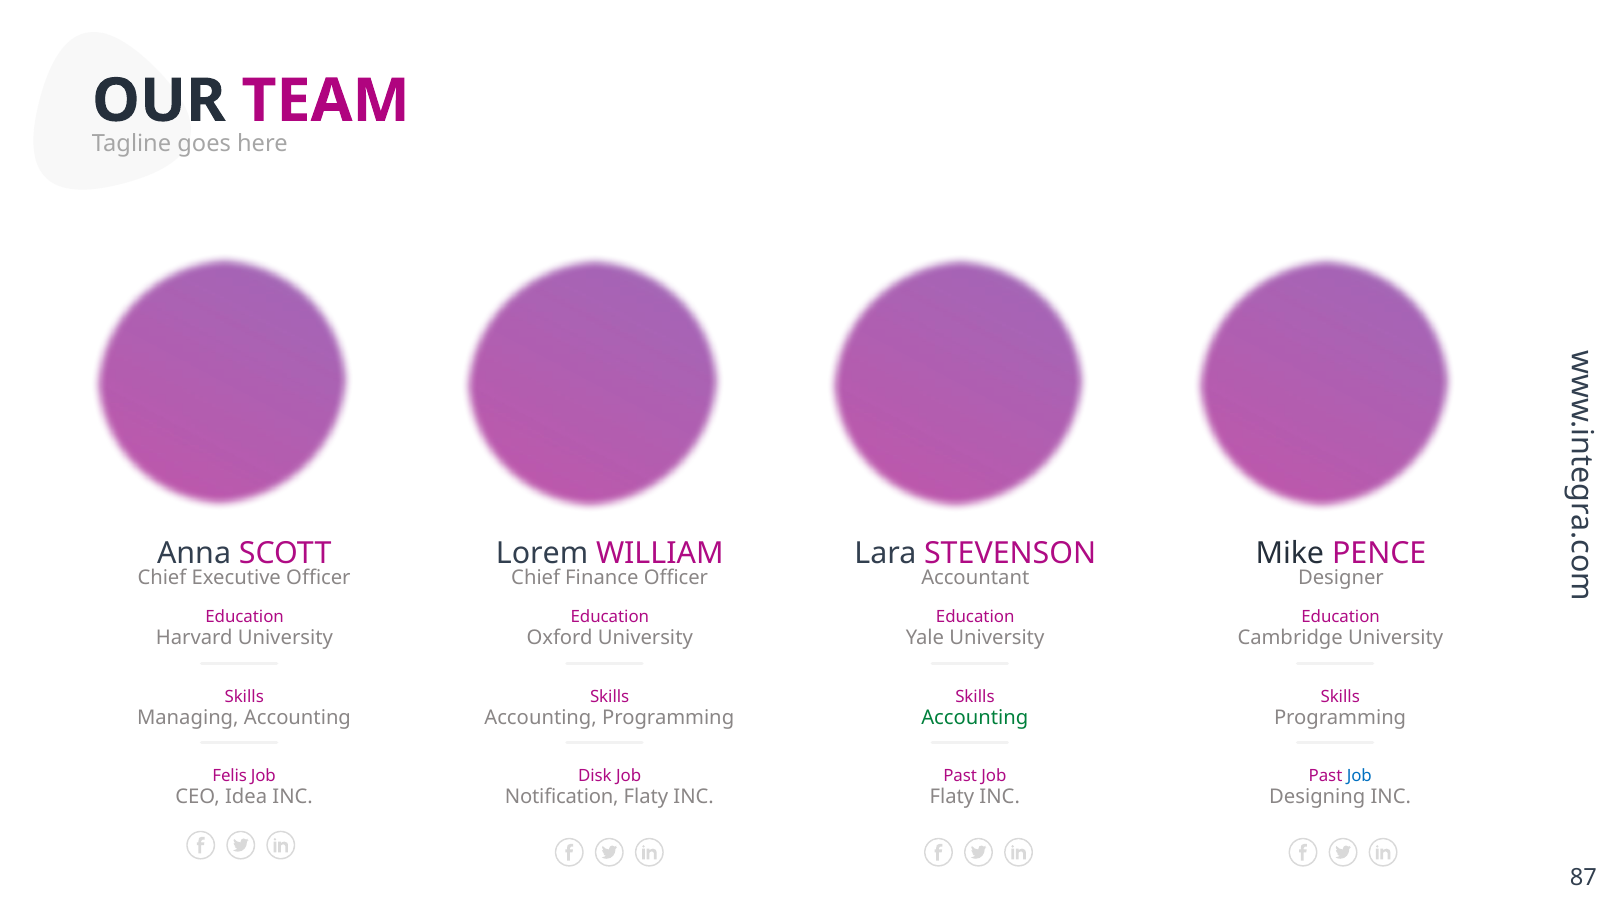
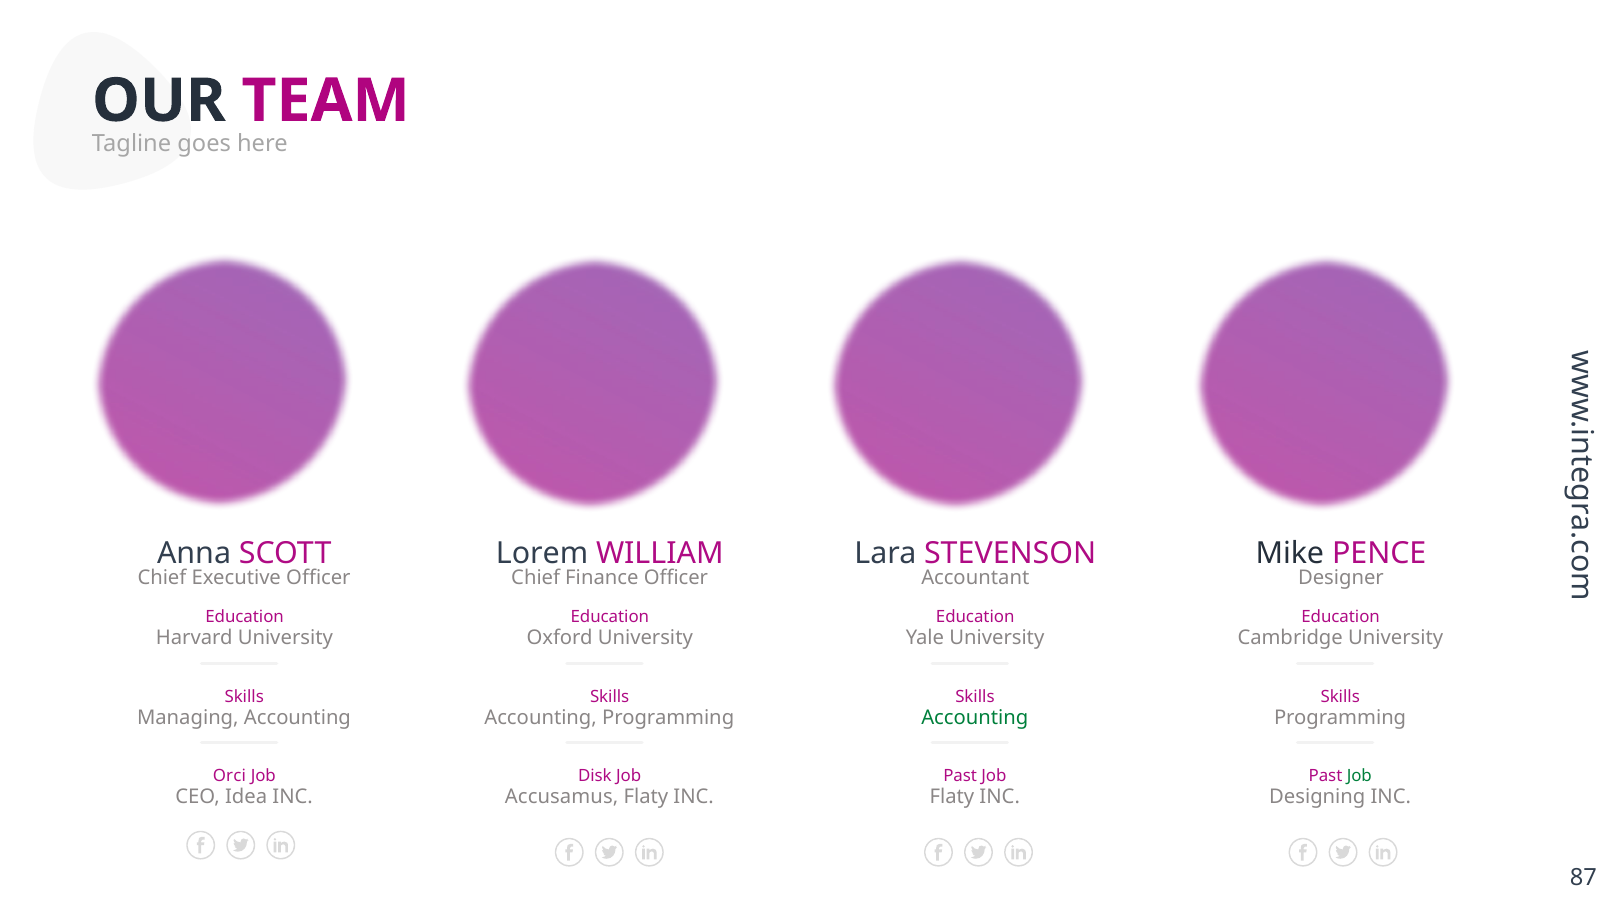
Felis: Felis -> Orci (229, 776)
Job colour: blue -> green (1359, 776)
Notification: Notification -> Accusamus (562, 796)
